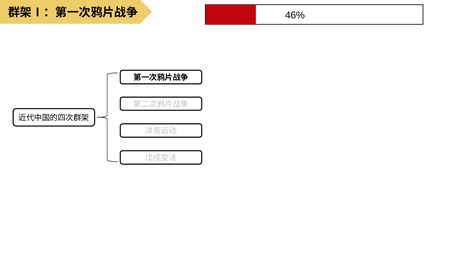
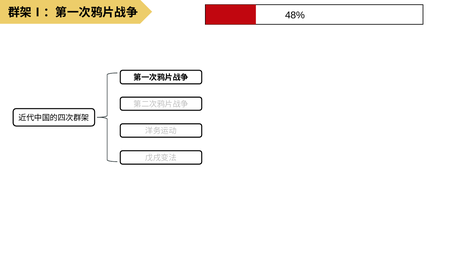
46%: 46% -> 48% (295, 15)
